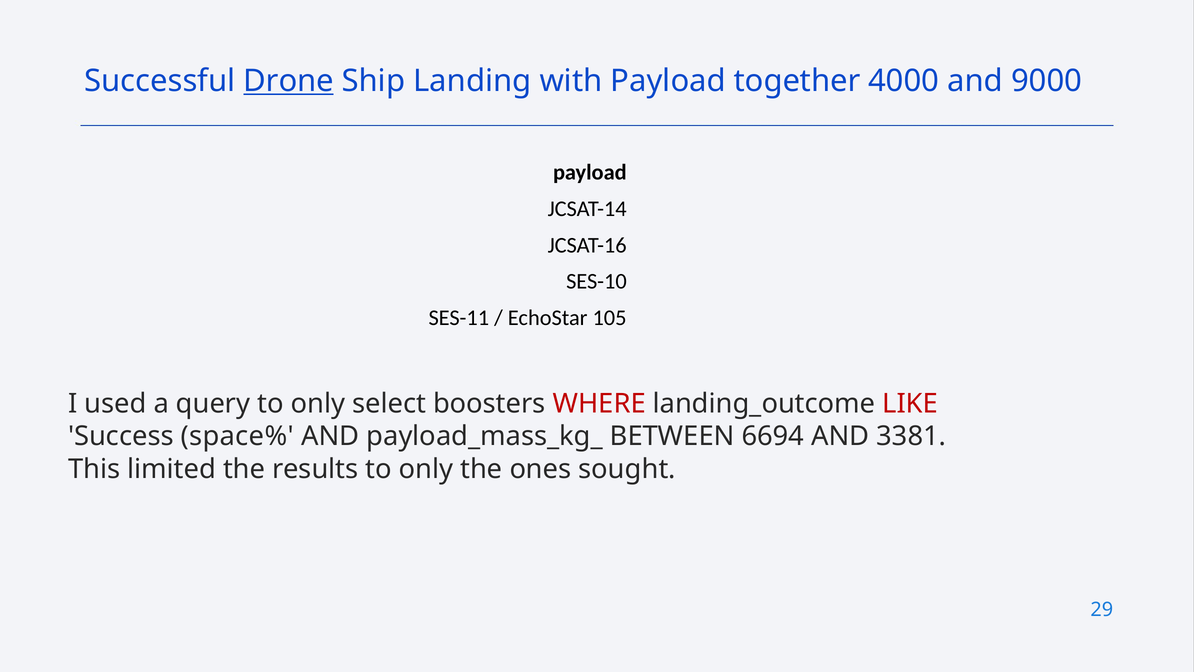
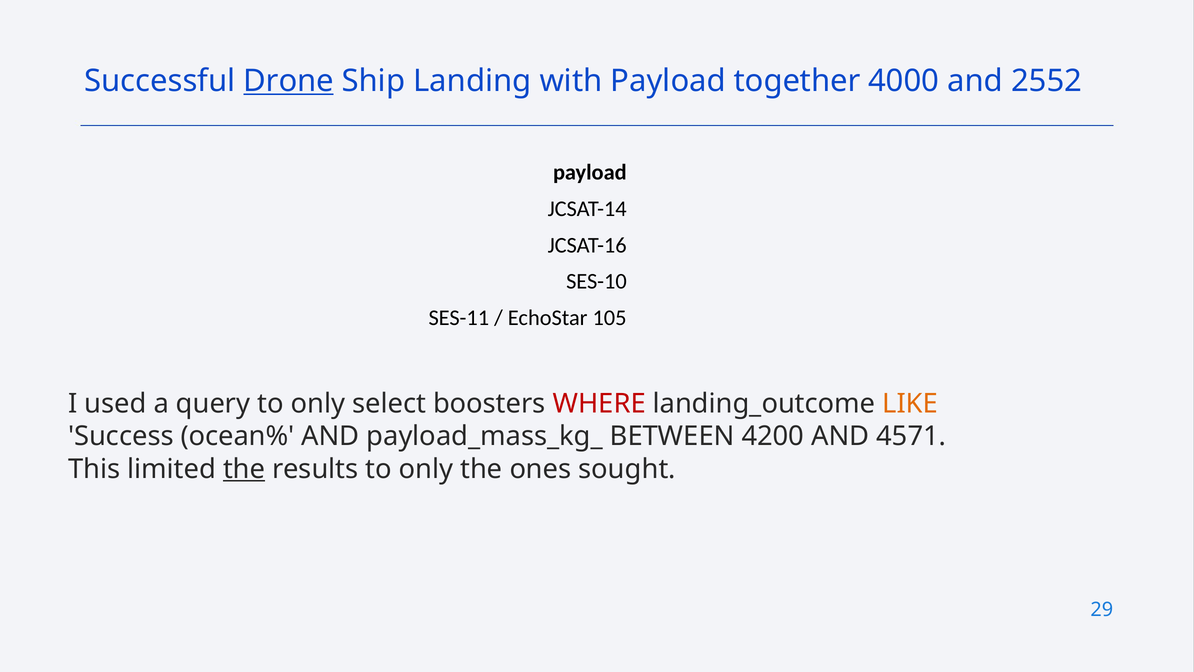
9000: 9000 -> 2552 (1047, 81)
LIKE colour: red -> orange (910, 403)
space%: space% -> ocean% (238, 436)
6694: 6694 -> 4200 (773, 436)
3381: 3381 -> 4571 (911, 436)
the underline: none -> present (244, 469)
